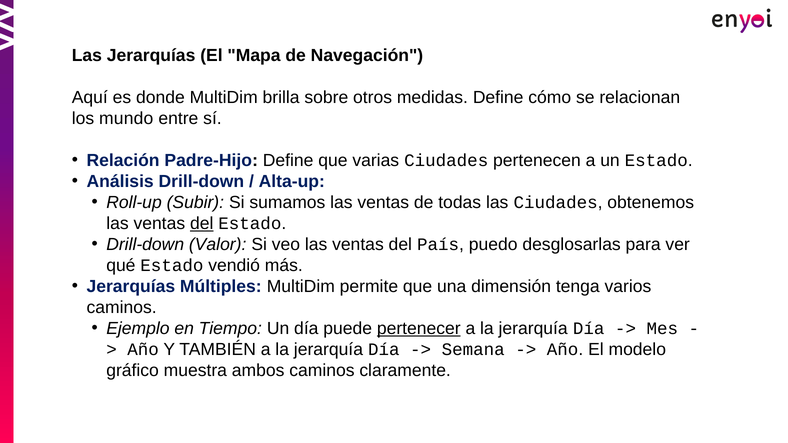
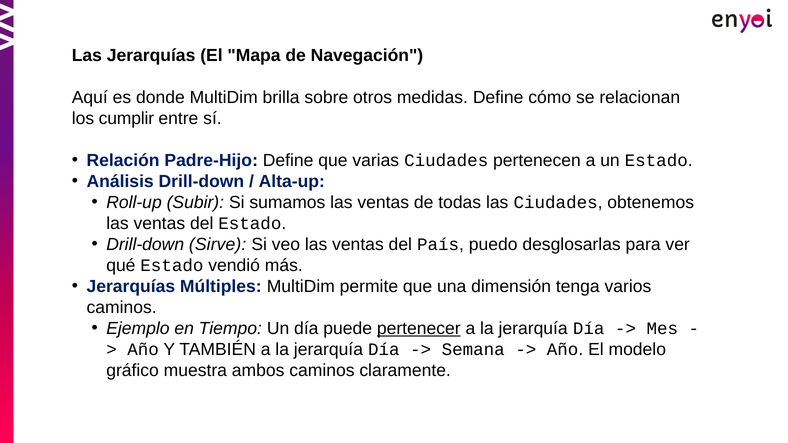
mundo: mundo -> cumplir (126, 118)
del underline: present -> none (202, 224)
Valor: Valor -> Sirve (218, 245)
